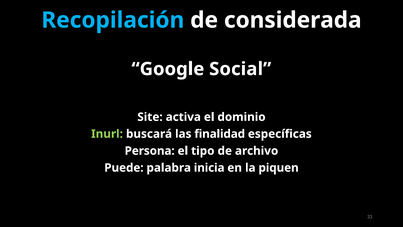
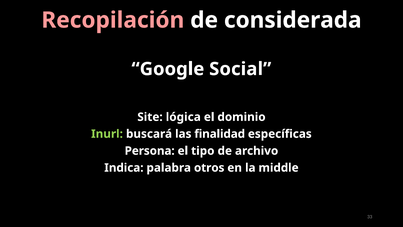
Recopilación colour: light blue -> pink (113, 20)
activa: activa -> lógica (183, 117)
Puede: Puede -> Indica (124, 168)
inicia: inicia -> otros (209, 168)
piquen: piquen -> middle (279, 168)
